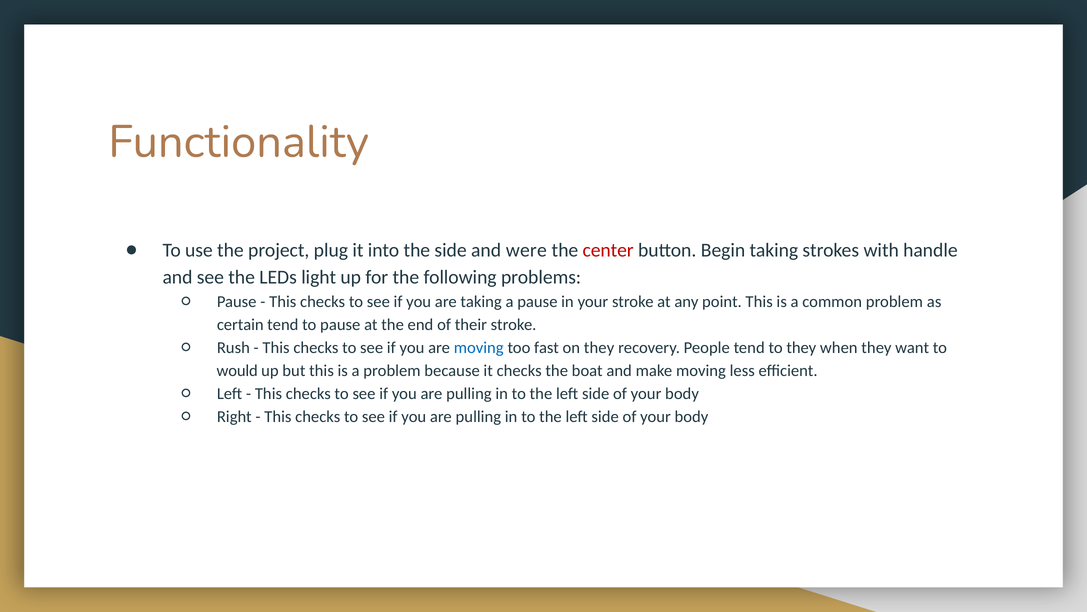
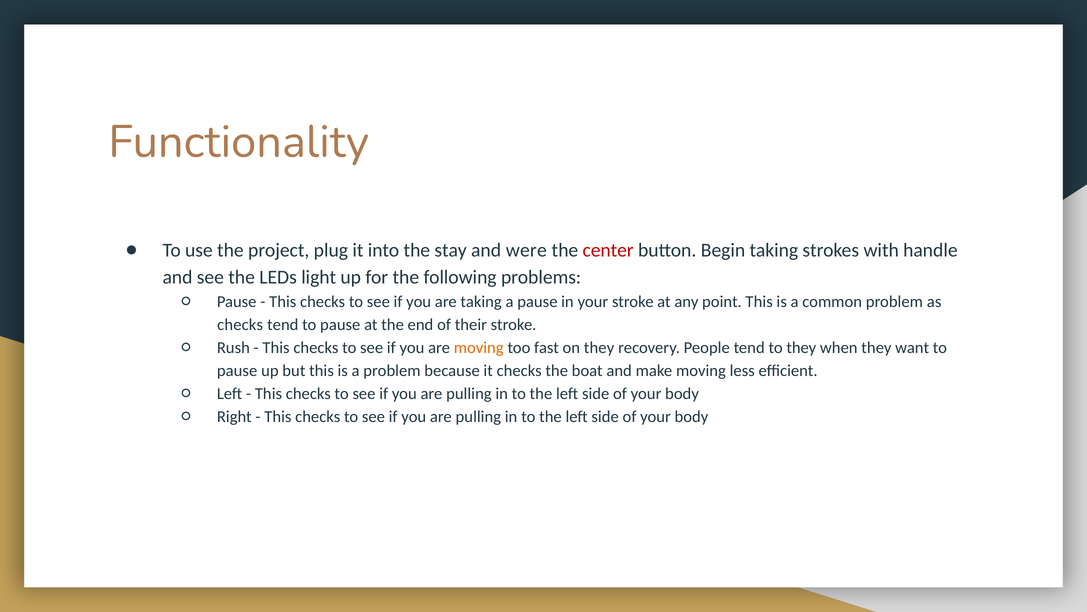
the side: side -> stay (451, 250)
certain: certain -> checks (240, 324)
moving colour: blue -> orange (479, 347)
would: would -> pause (237, 370)
